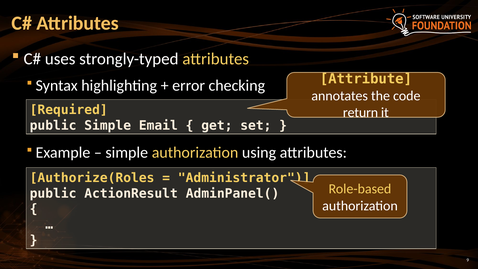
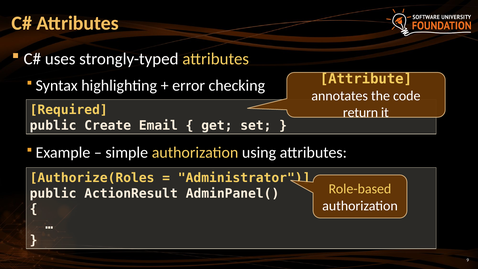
public Simple: Simple -> Create (108, 125)
